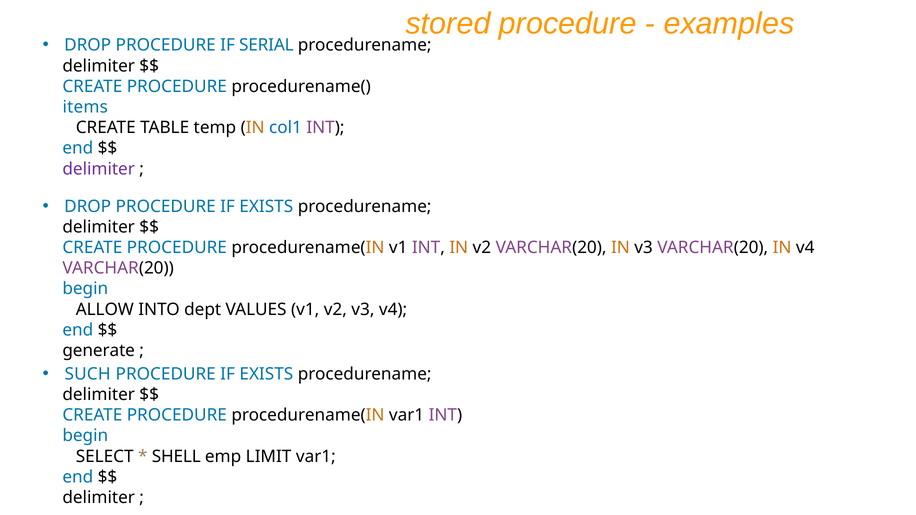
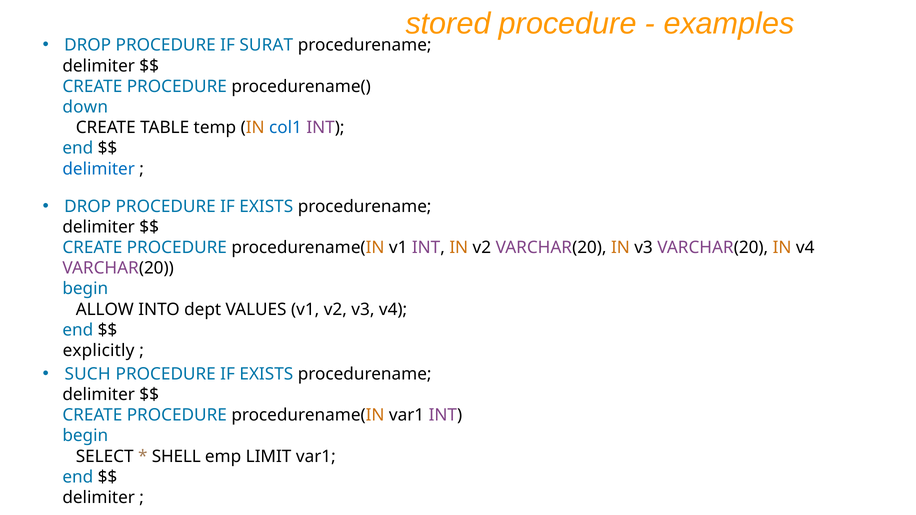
SERIAL: SERIAL -> SURAT (266, 45)
items: items -> down (85, 107)
delimiter colour: purple -> blue (99, 169)
generate: generate -> explicitly (99, 351)
